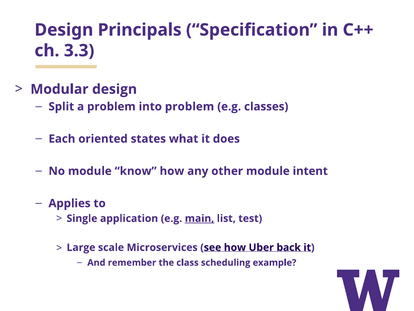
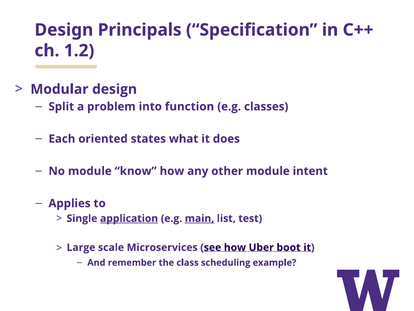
3.3: 3.3 -> 1.2 (79, 51)
into problem: problem -> function (190, 106)
application underline: none -> present (129, 218)
back: back -> boot (289, 247)
